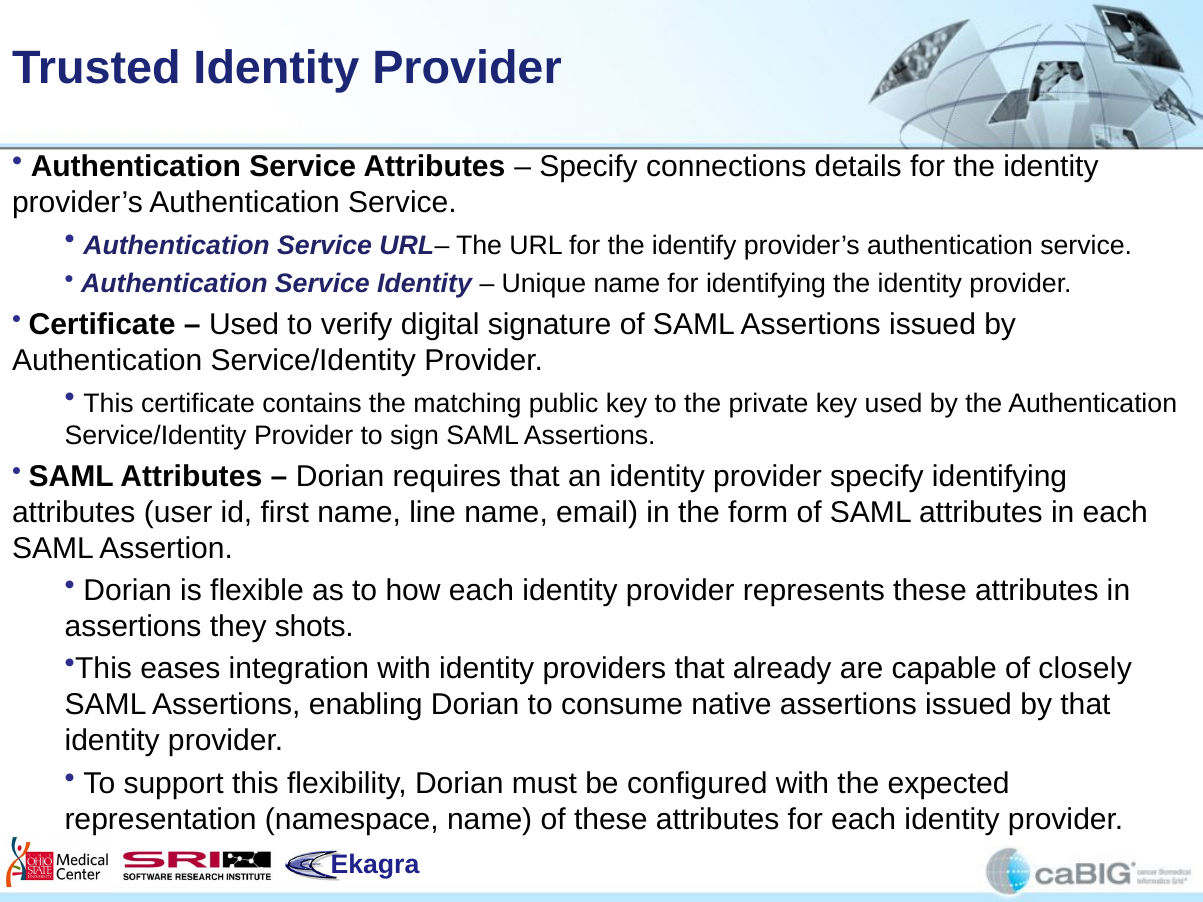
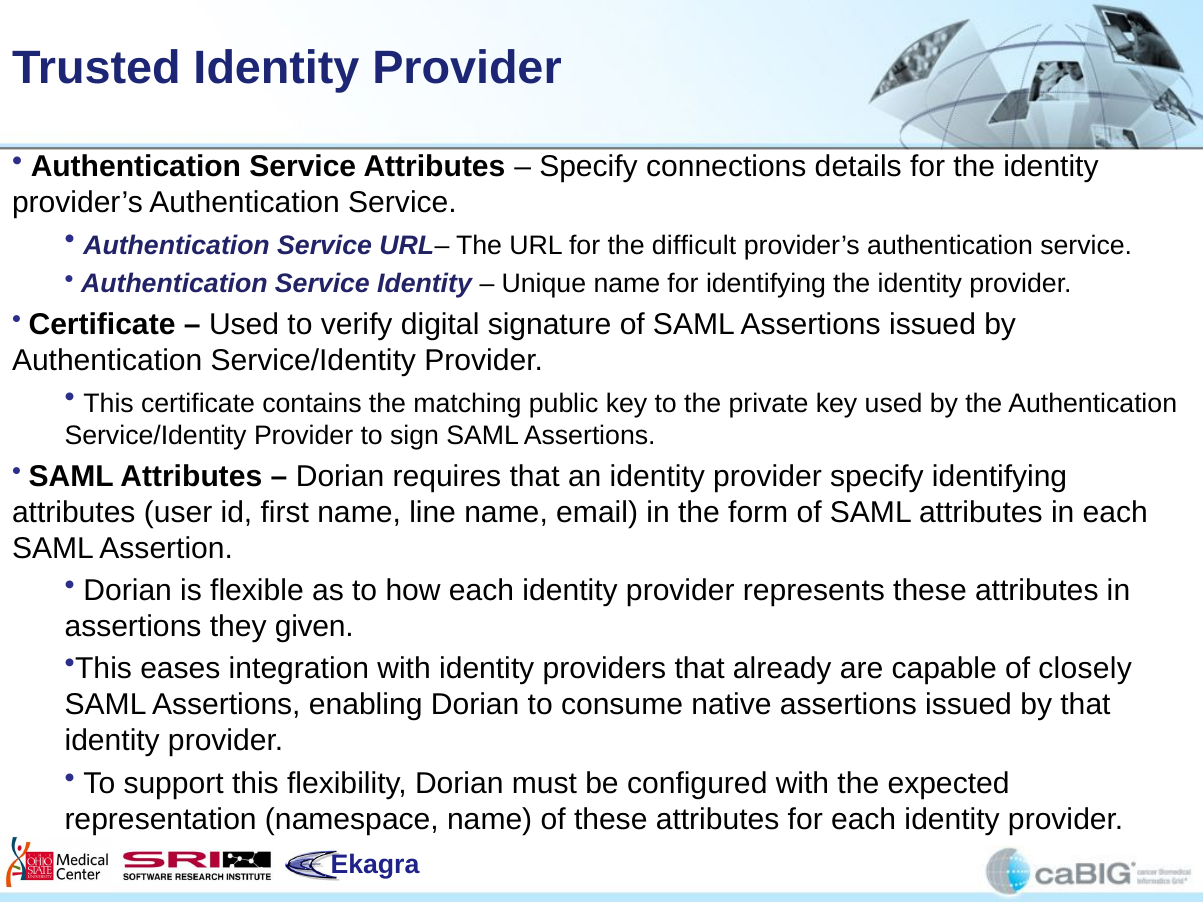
identify: identify -> difficult (694, 246)
shots: shots -> given (314, 627)
